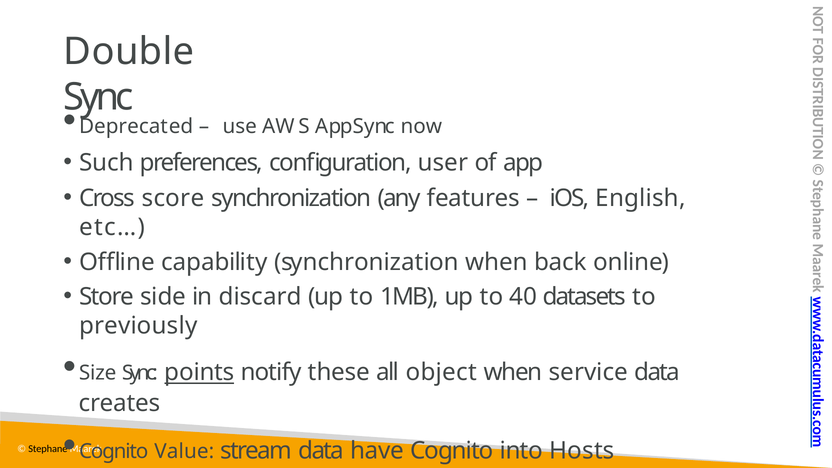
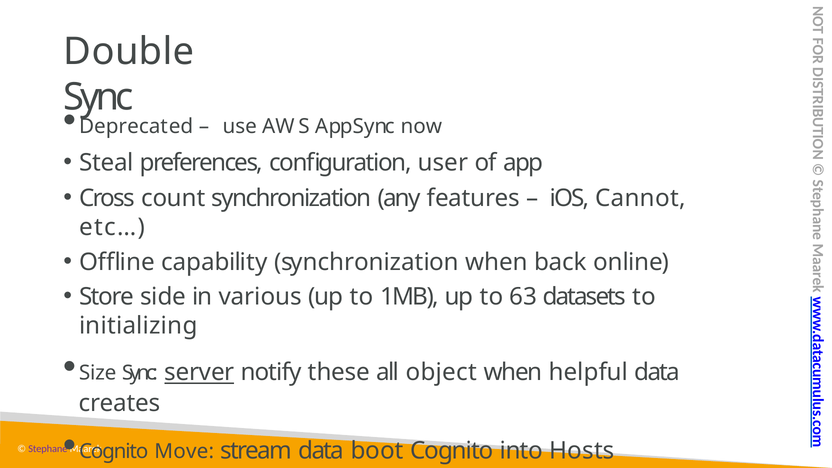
Such: Such -> Steal (106, 163)
score: score -> count (173, 198)
English: English -> Cannot (640, 198)
discard: discard -> various (260, 297)
40: 40 -> 63 (523, 297)
previously: previously -> initializing (138, 326)
points: points -> server (199, 372)
service: service -> helpful (588, 372)
Value: Value -> Move (184, 451)
have: have -> boot (377, 451)
Stephane colour: black -> purple (48, 449)
